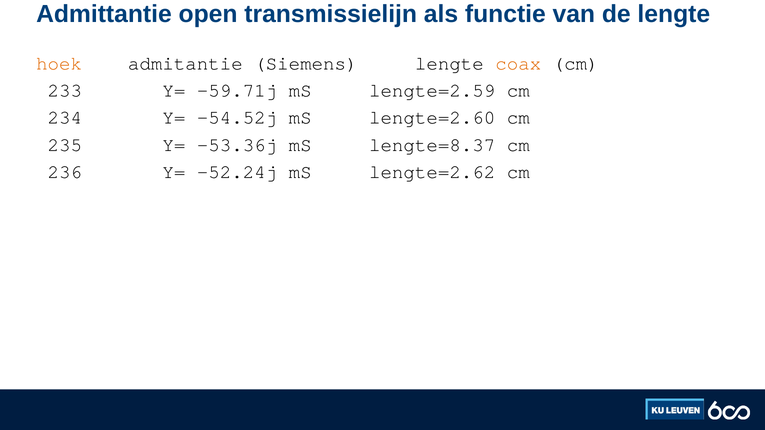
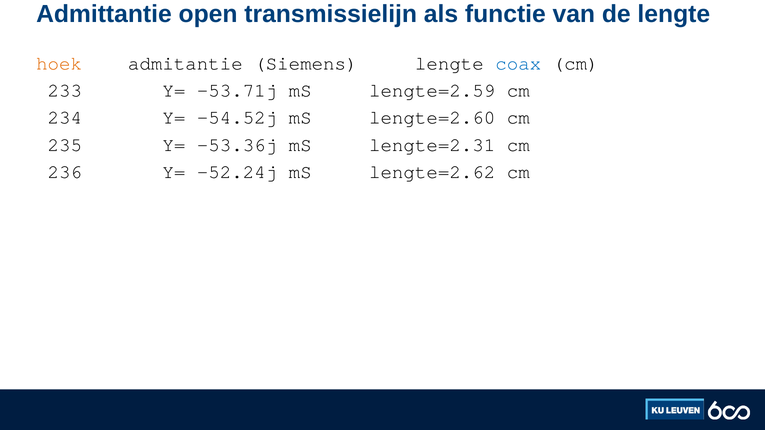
coax colour: orange -> blue (518, 64)
-59.71j: -59.71j -> -53.71j (237, 91)
lengte=8.37: lengte=8.37 -> lengte=2.31 (432, 145)
